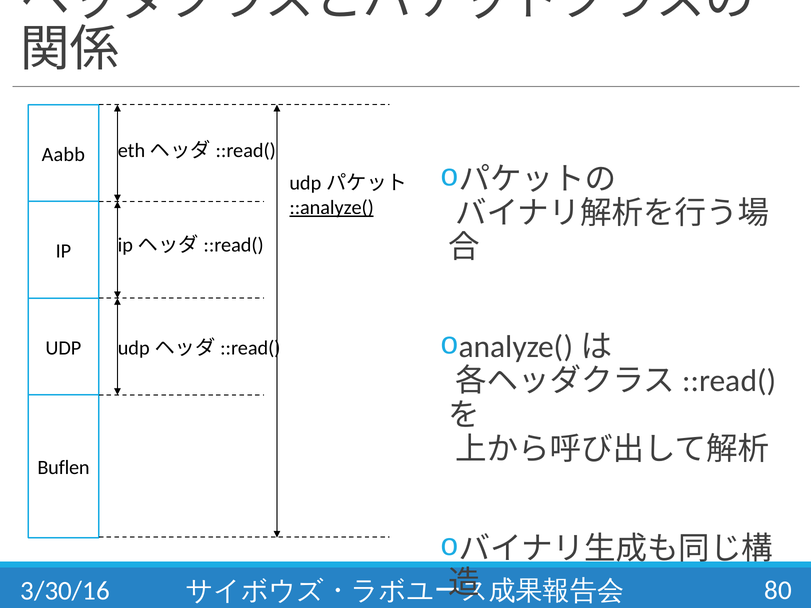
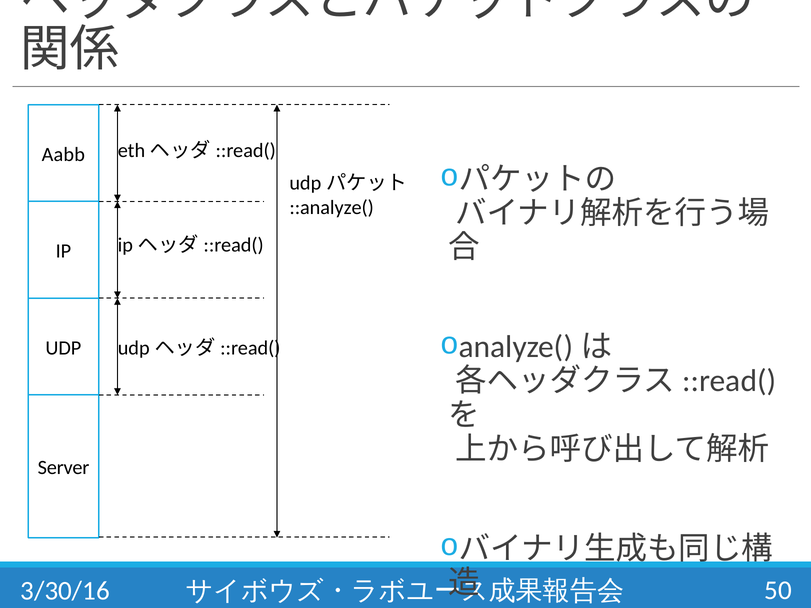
::analyze( underline: present -> none (332, 208)
Buflen: Buflen -> Server (64, 468)
80: 80 -> 50 (778, 591)
